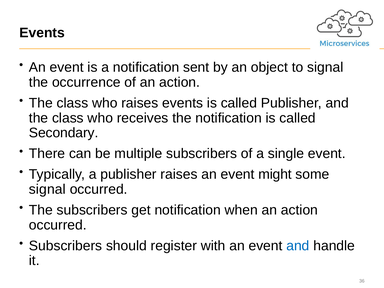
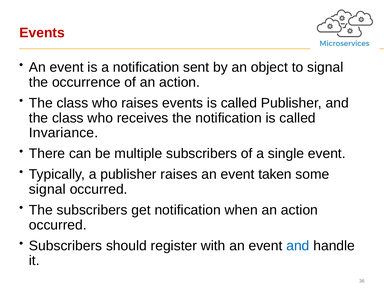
Events colour: black -> red (42, 33)
Secondary: Secondary -> Invariance (64, 133)
might: might -> taken (275, 174)
